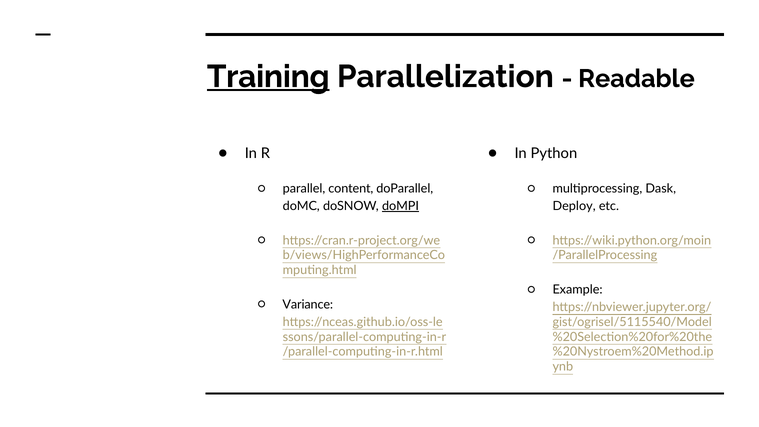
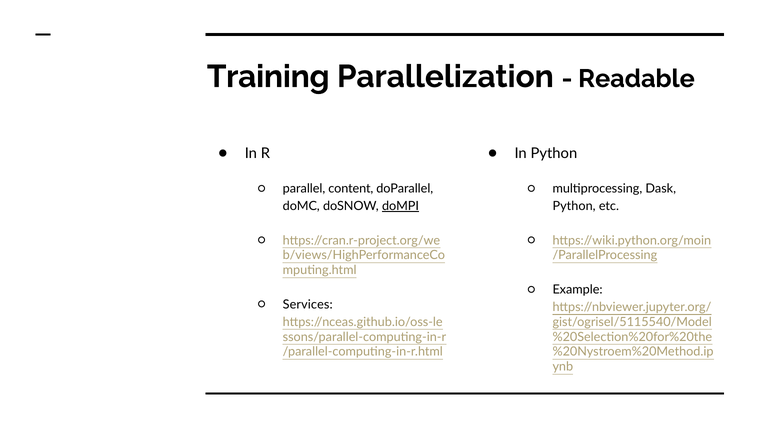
Training underline: present -> none (268, 77)
Deploy: Deploy -> Python (574, 206)
Variance: Variance -> Services (308, 304)
